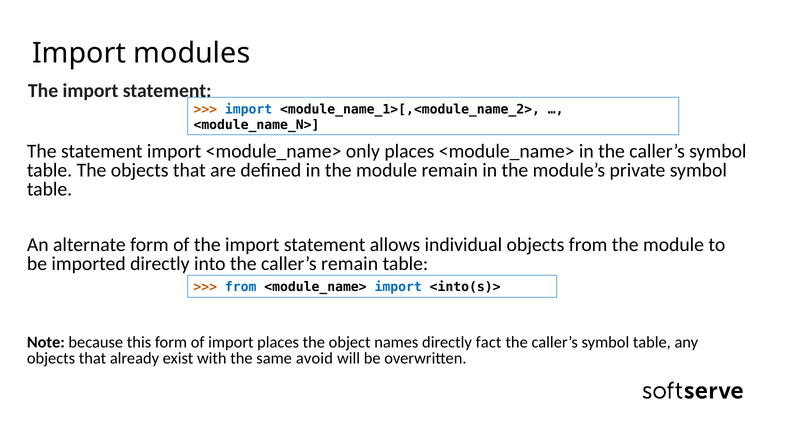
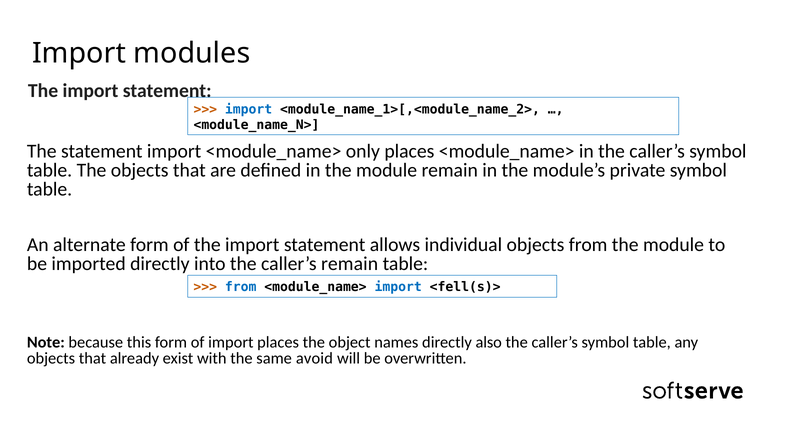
<into(s)>: <into(s)> -> <fell(s)> (465, 287)
fact: fact -> also (489, 342)
